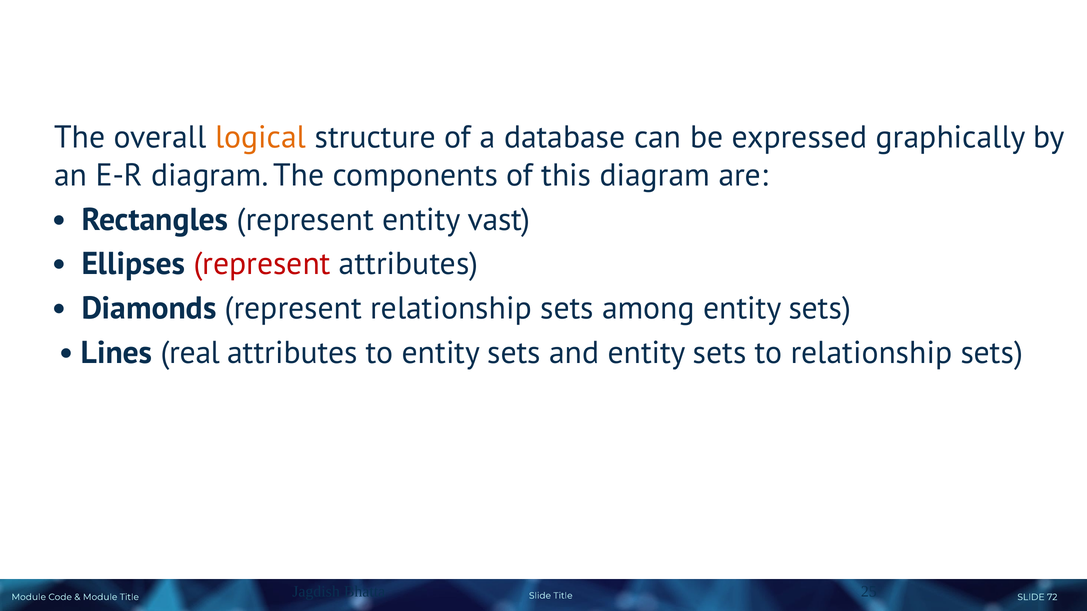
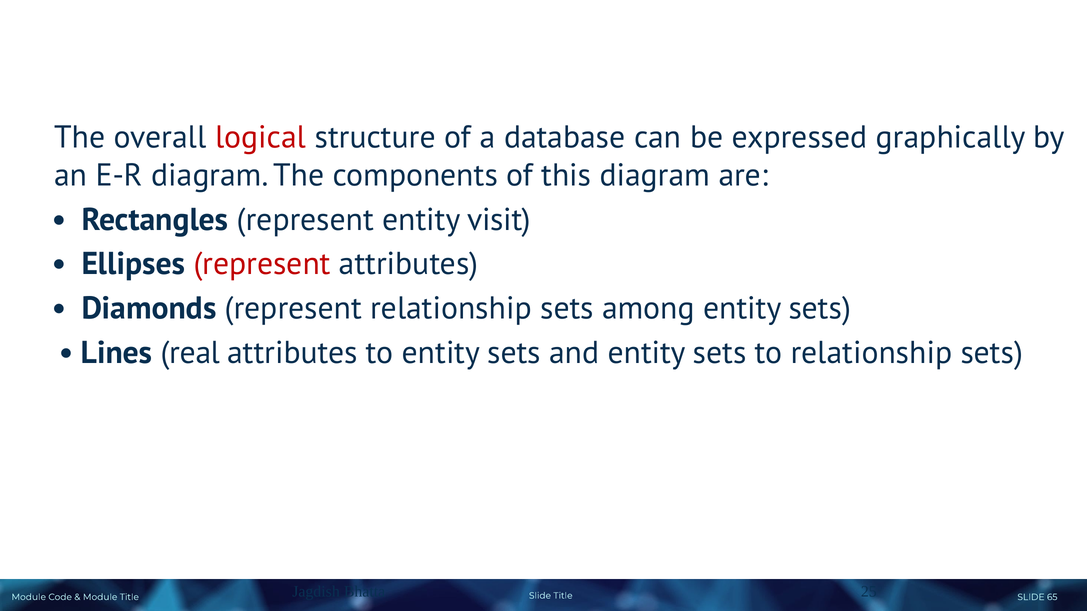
logical colour: orange -> red (261, 137)
vast: vast -> visit (499, 220)
72: 72 -> 65 (1052, 597)
